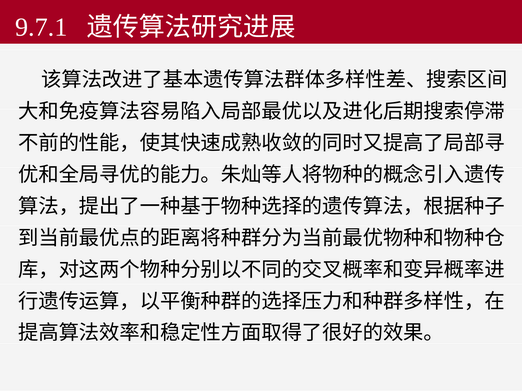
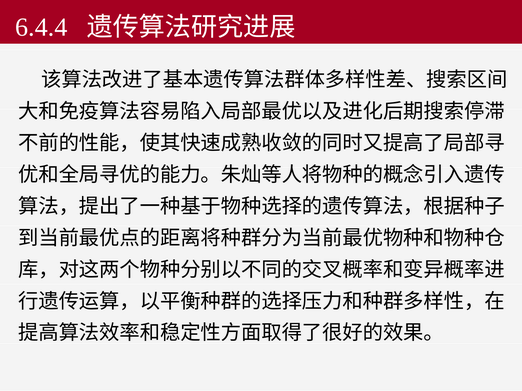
9.7.1: 9.7.1 -> 6.4.4 (41, 27)
